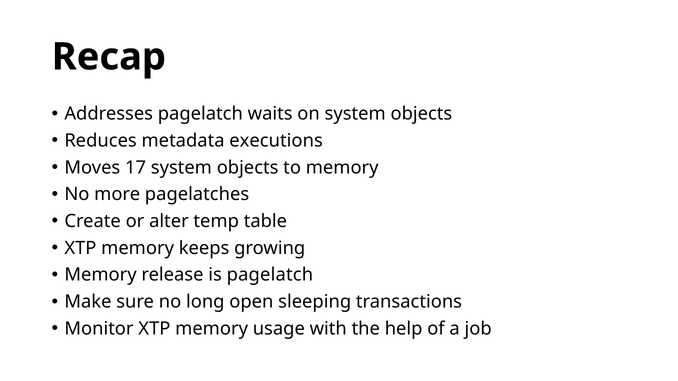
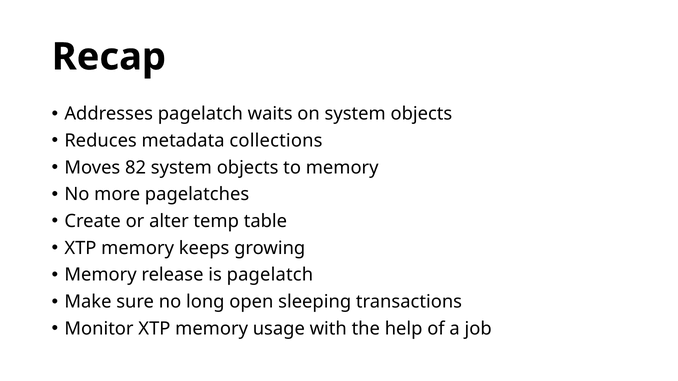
executions: executions -> collections (276, 141)
17: 17 -> 82 (136, 168)
